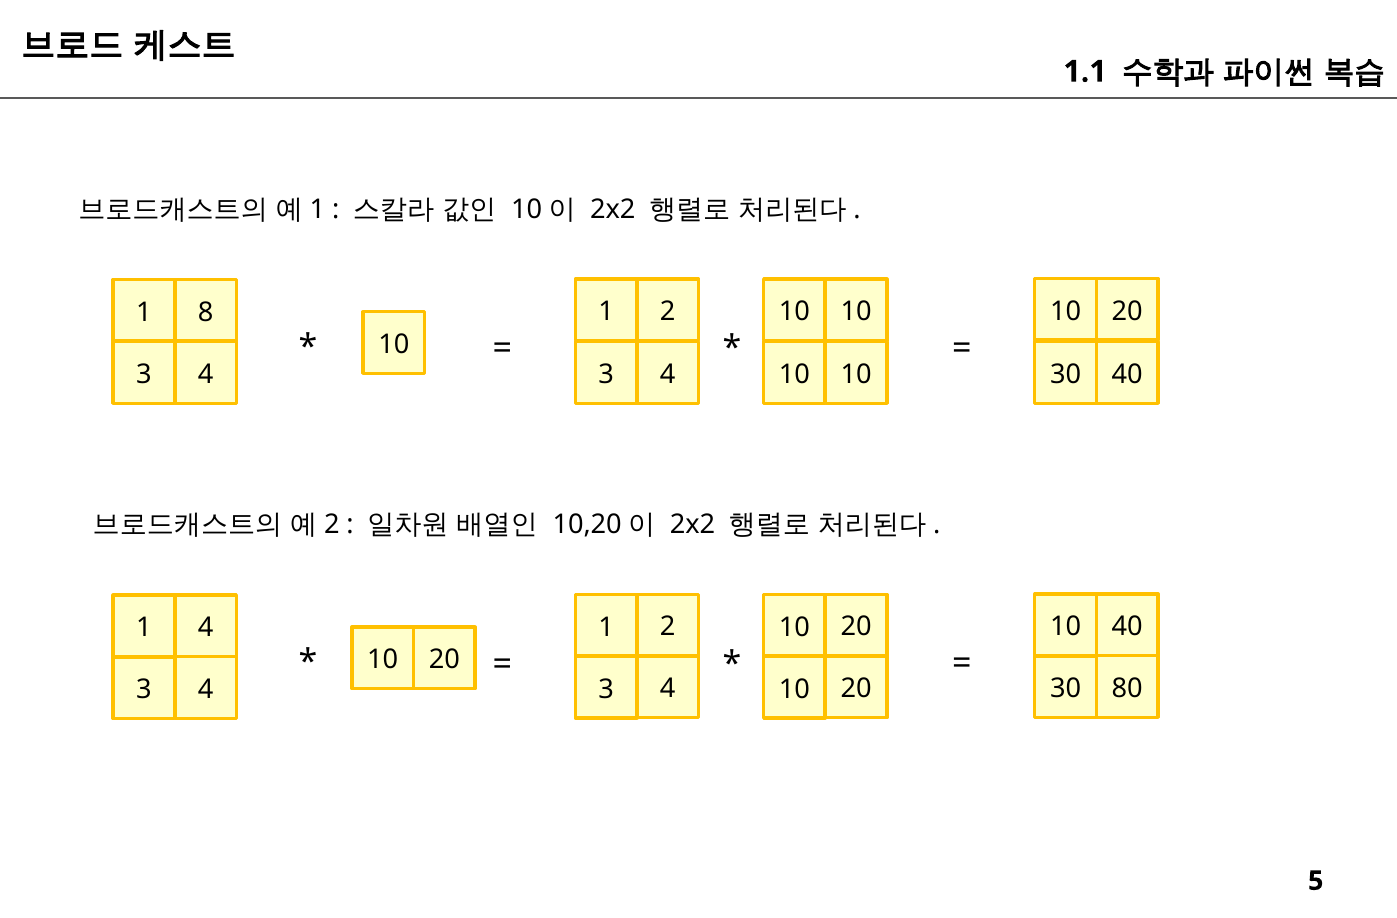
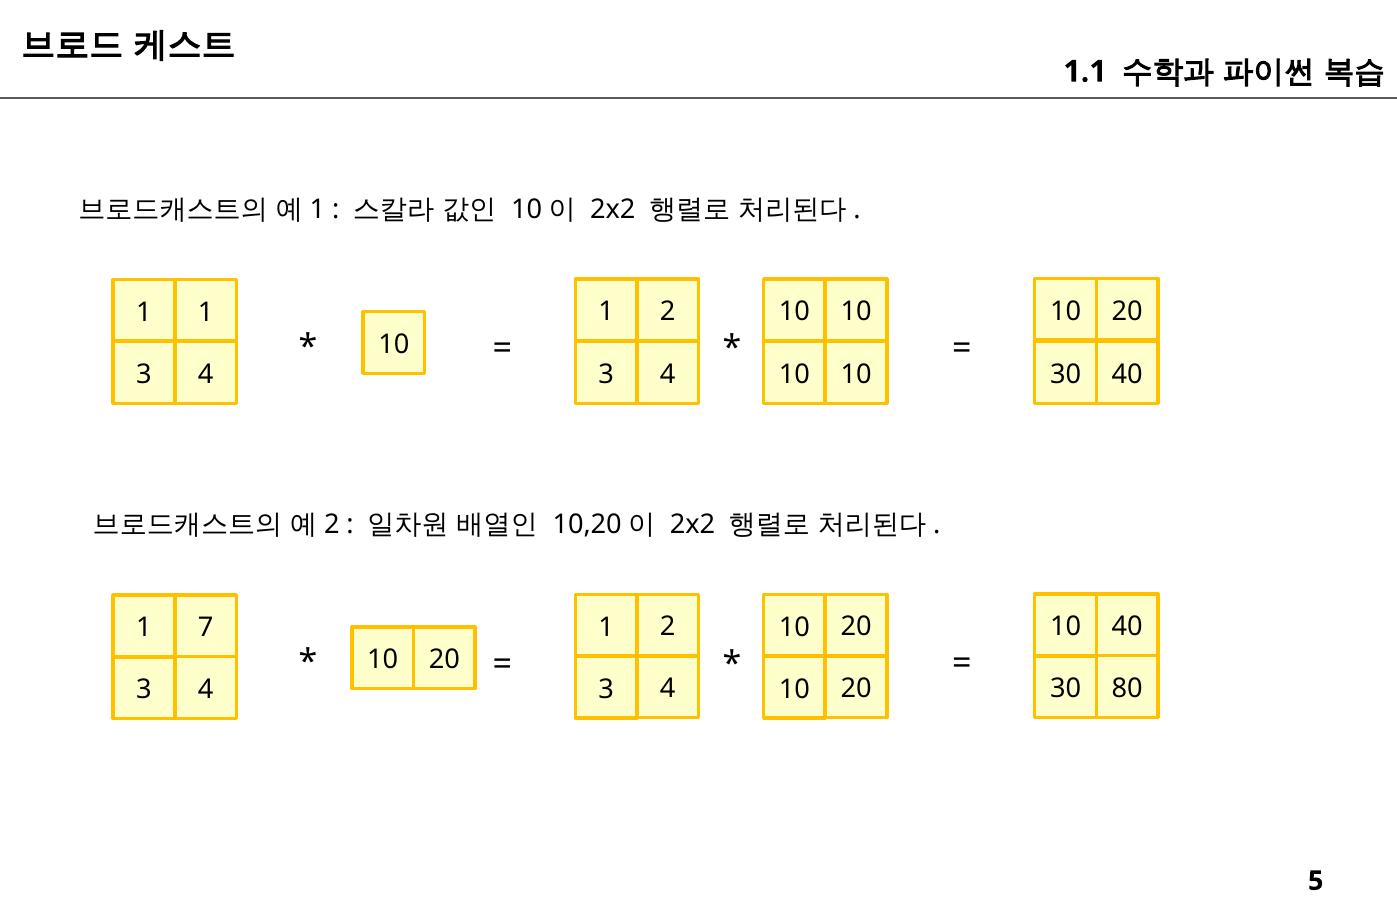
1 8: 8 -> 1 (206, 312)
1 4: 4 -> 7 (206, 627)
